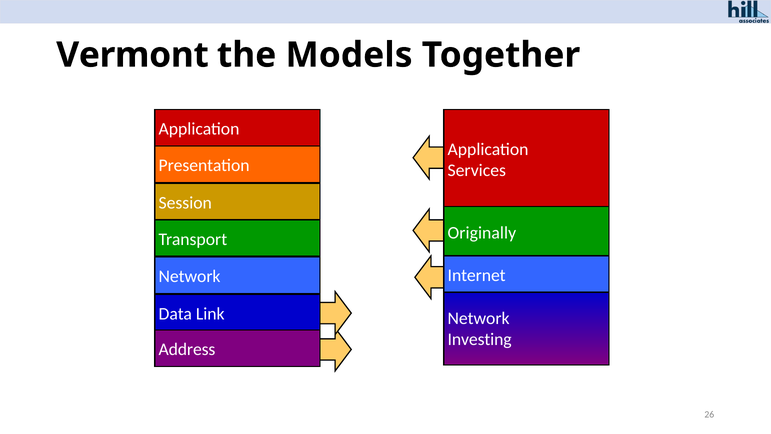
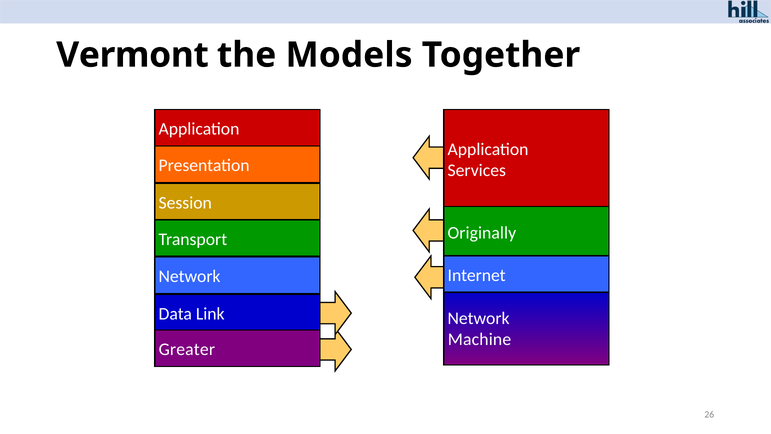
Investing: Investing -> Machine (479, 339)
Address: Address -> Greater (187, 349)
